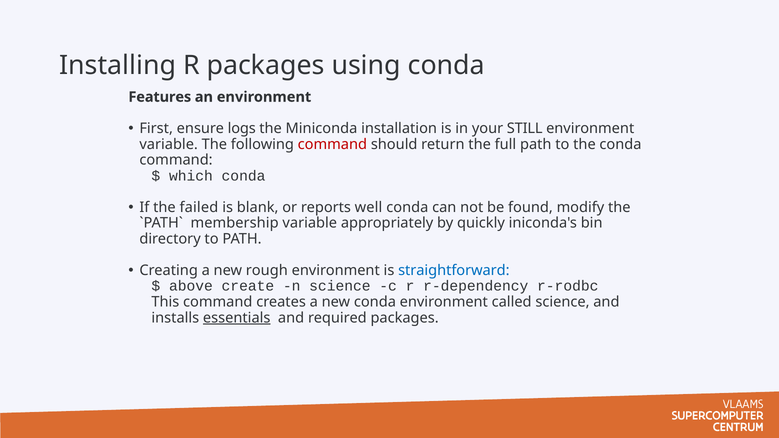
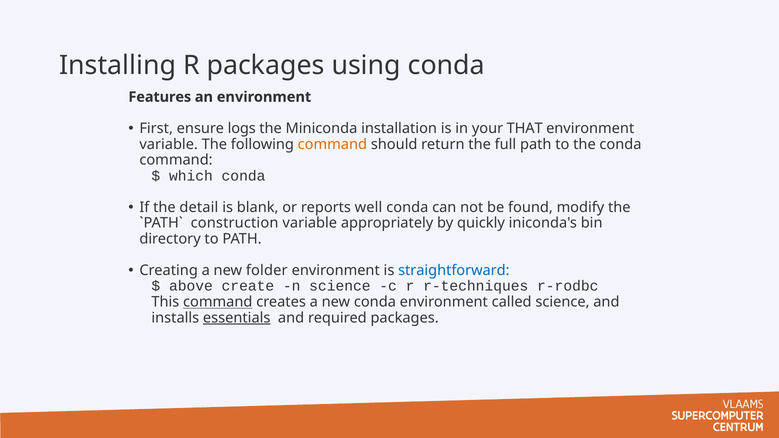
STILL: STILL -> THAT (525, 129)
command colour: red -> orange (332, 144)
failed: failed -> detail (199, 207)
membership: membership -> construction (235, 223)
rough: rough -> folder (267, 270)
r-dependency: r-dependency -> r-techniques (476, 286)
command underline: none -> present (218, 302)
